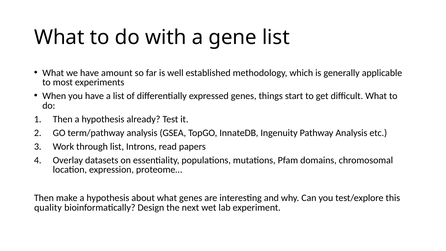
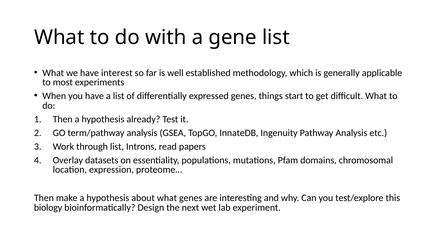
amount: amount -> interest (117, 73)
quality: quality -> biology (48, 207)
